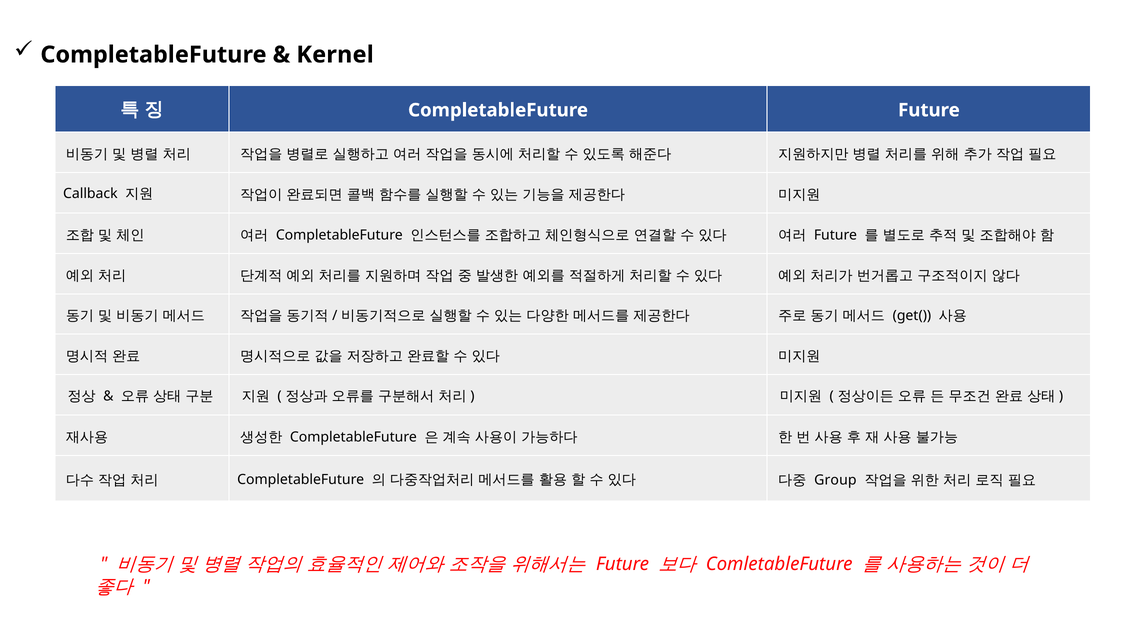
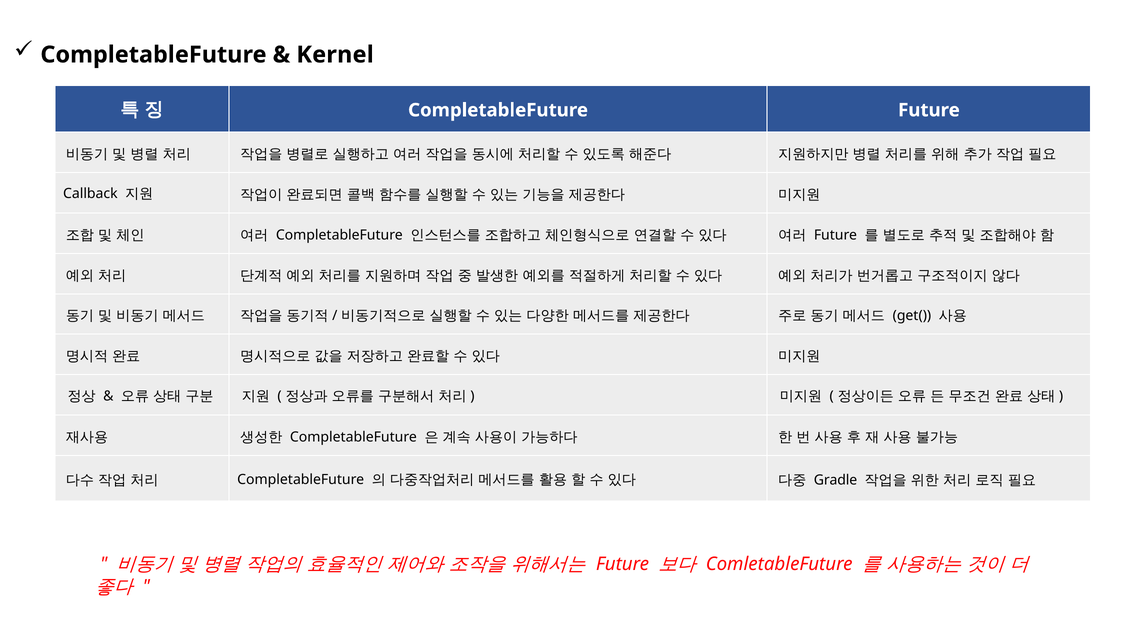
Group: Group -> Gradle (836, 480)
